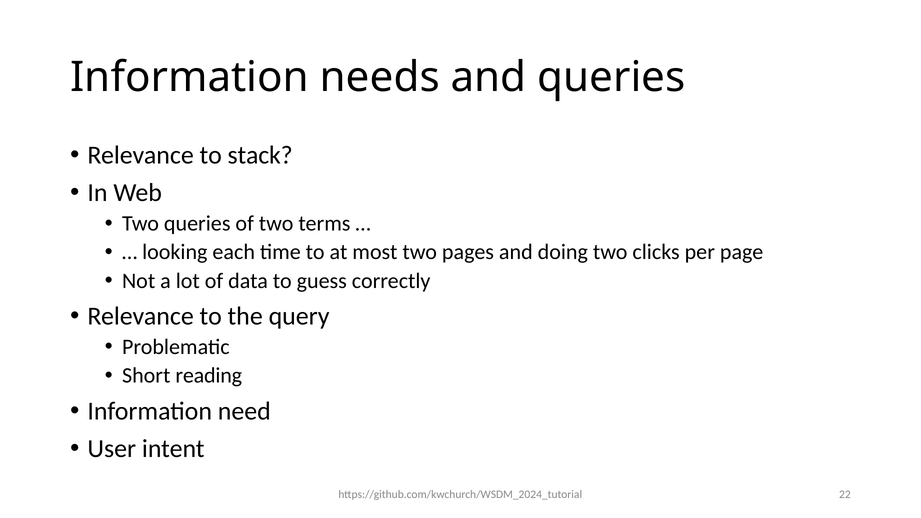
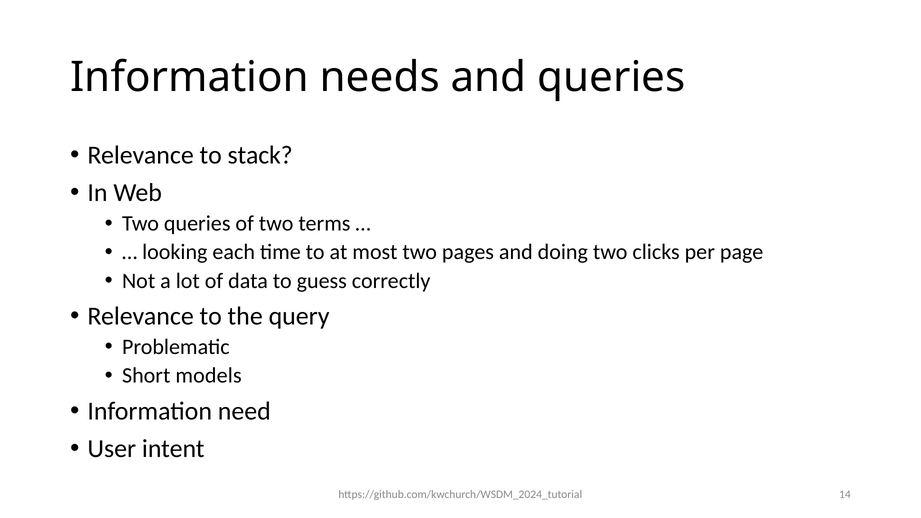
reading: reading -> models (209, 376)
22: 22 -> 14 (845, 495)
